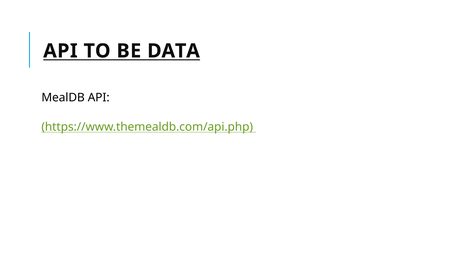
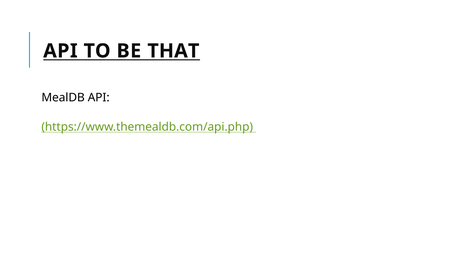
DATA: DATA -> THAT (173, 51)
